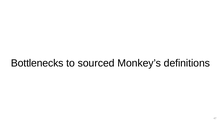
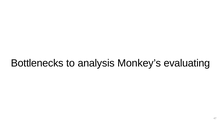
sourced: sourced -> analysis (96, 63)
definitions: definitions -> evaluating (187, 63)
